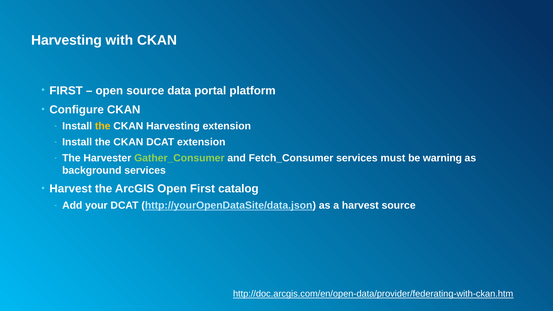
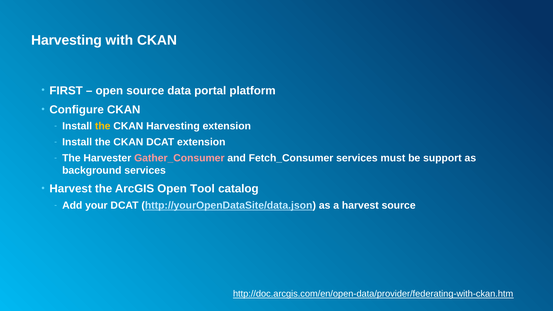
Gather_Consumer colour: light green -> pink (179, 158)
warning: warning -> support (442, 158)
Open First: First -> Tool (202, 189)
